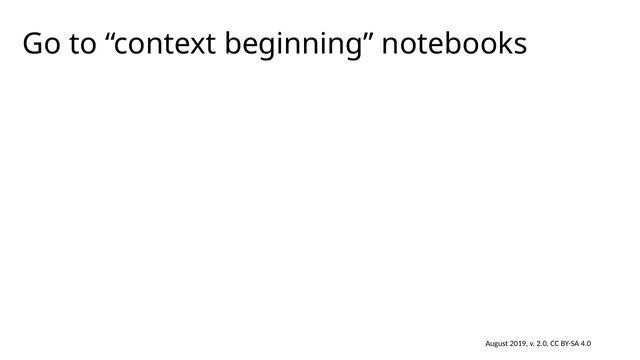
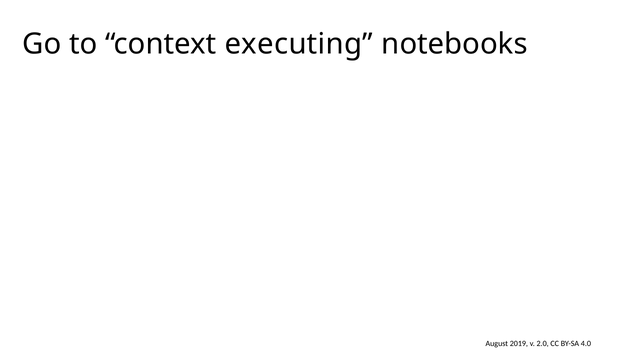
beginning: beginning -> executing (299, 44)
